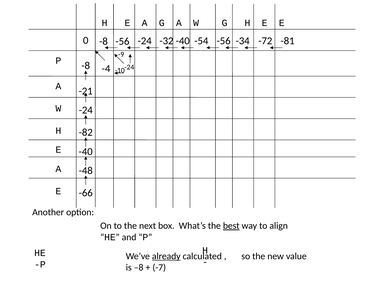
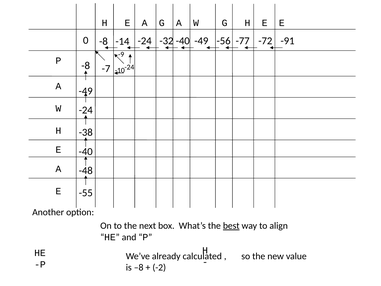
-8 -56: -56 -> -14 (122, 41)
-54: -54 -> -49 (201, 41)
-34: -34 -> -77 (243, 41)
-81: -81 -> -91 (288, 41)
-4: -4 -> -7 (106, 69)
-21: -21 -> -49 (86, 91)
-82: -82 -> -38 (86, 132)
-66: -66 -> -55 (86, 193)
already underline: present -> none (166, 256)
-7: -7 -> -2 (159, 267)
